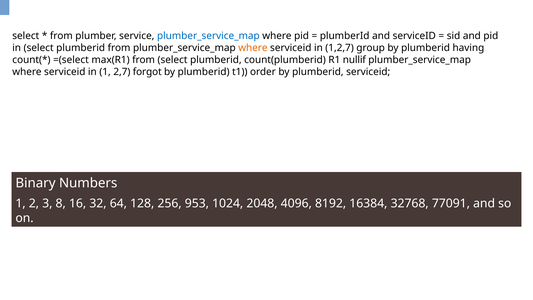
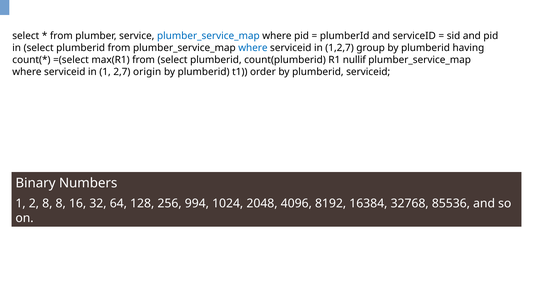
where colour: orange -> blue (253, 48)
forgot: forgot -> origin (147, 72)
2 3: 3 -> 8 (47, 203)
953: 953 -> 994 (197, 203)
77091: 77091 -> 85536 (451, 203)
